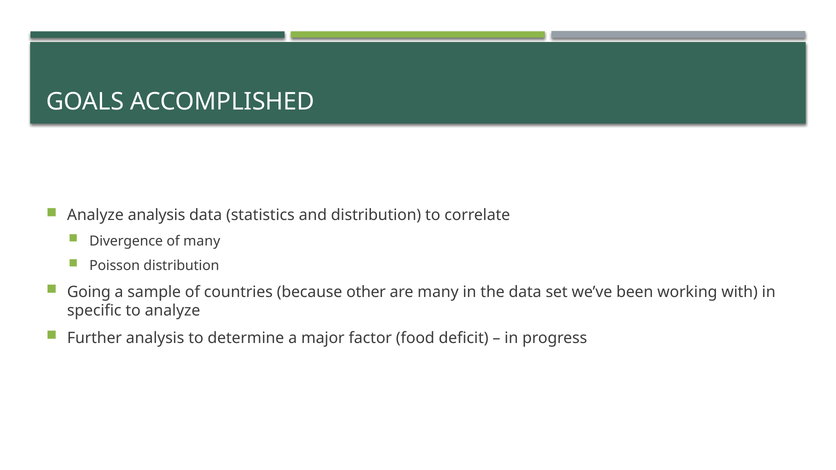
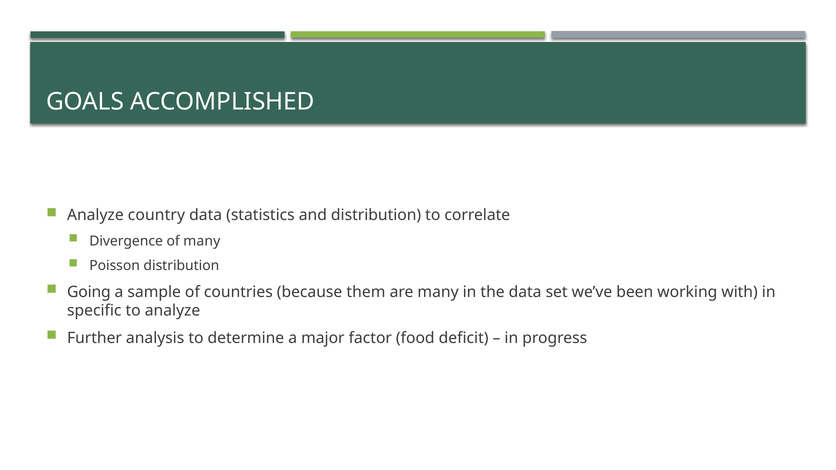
Analyze analysis: analysis -> country (156, 215)
other: other -> them (366, 292)
